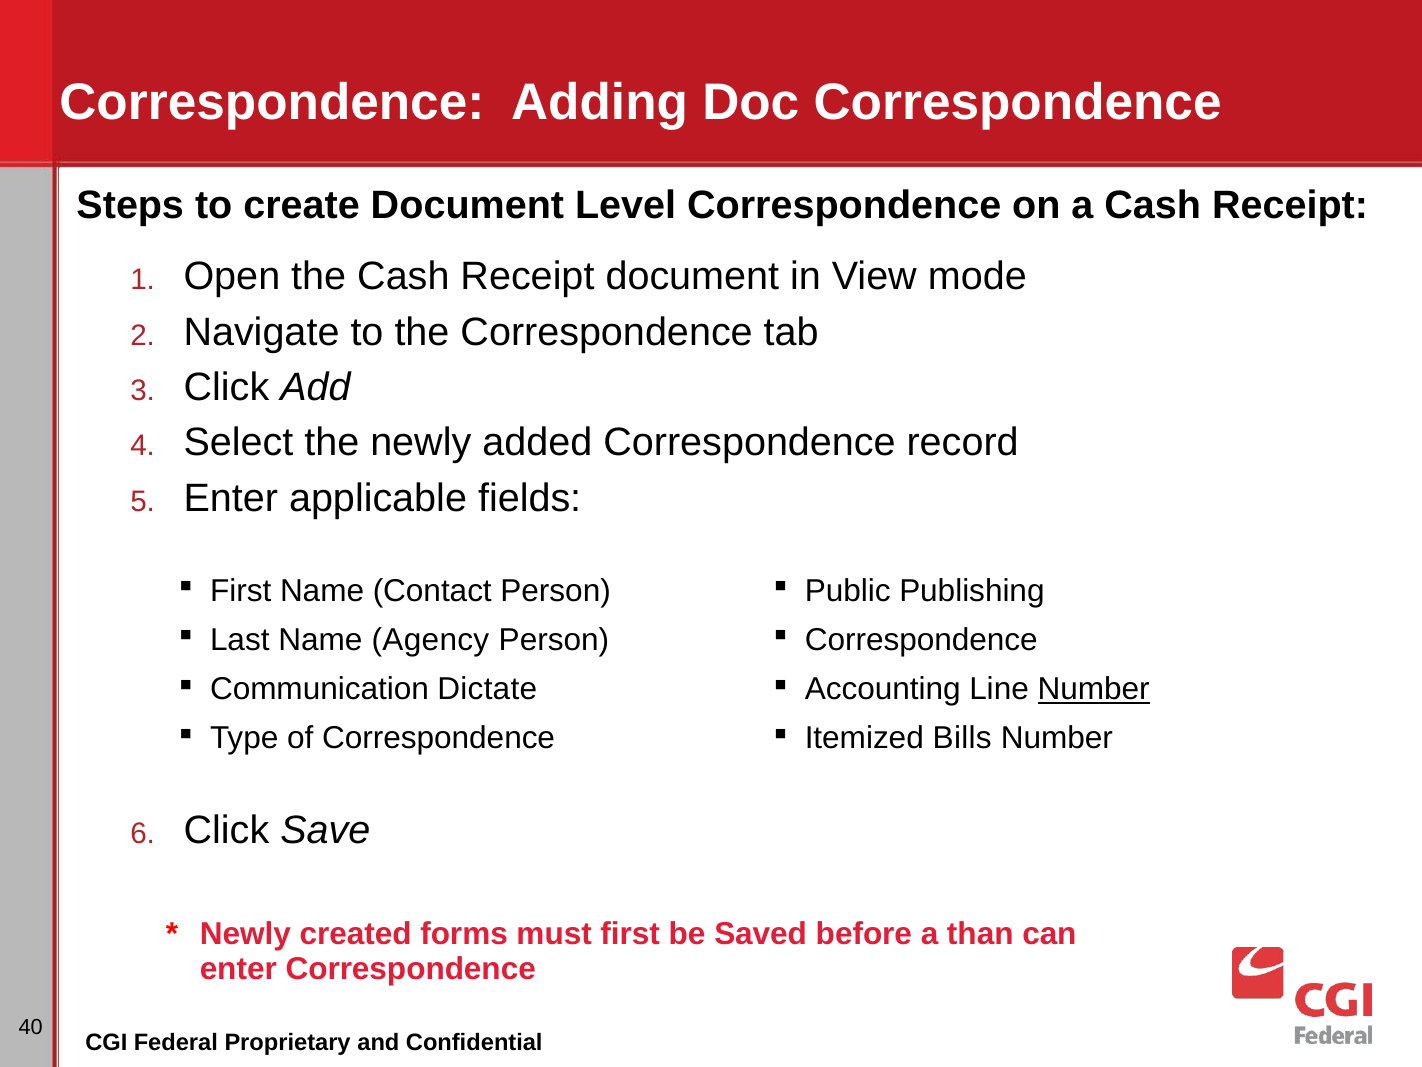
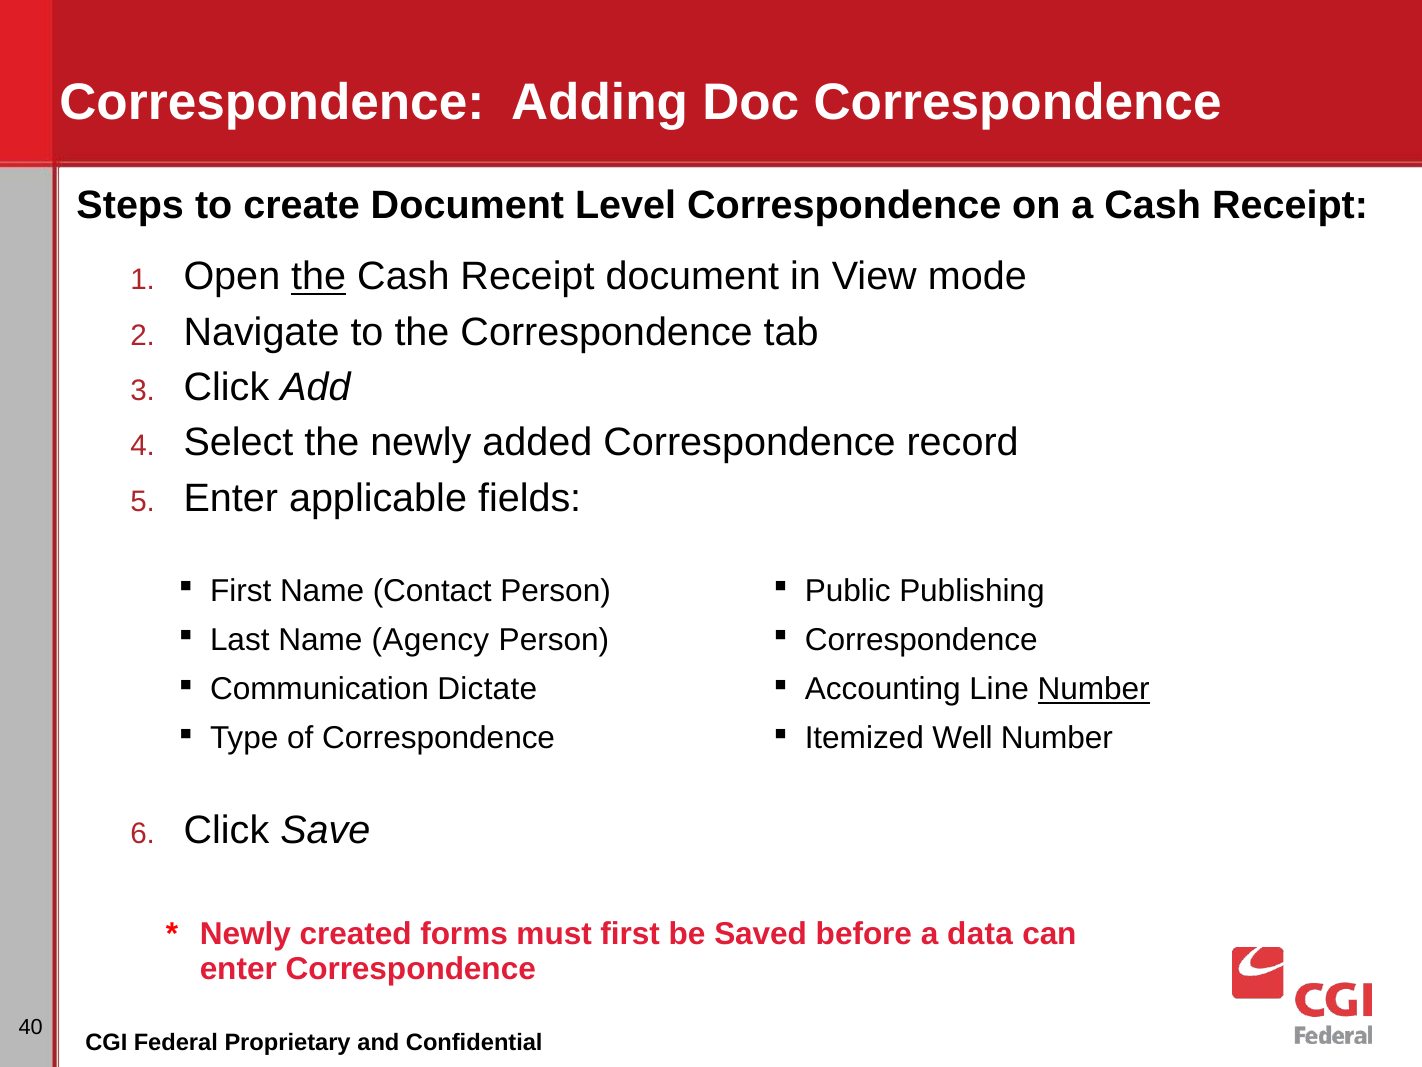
the underline: none -> present (319, 277)
Bills: Bills -> Well (963, 738)
than: than -> data (980, 934)
